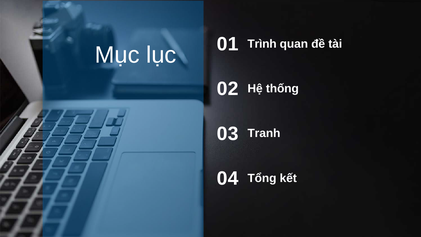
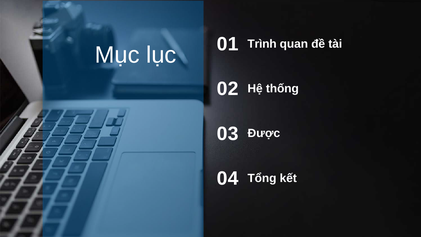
Tranh: Tranh -> Được (264, 133)
